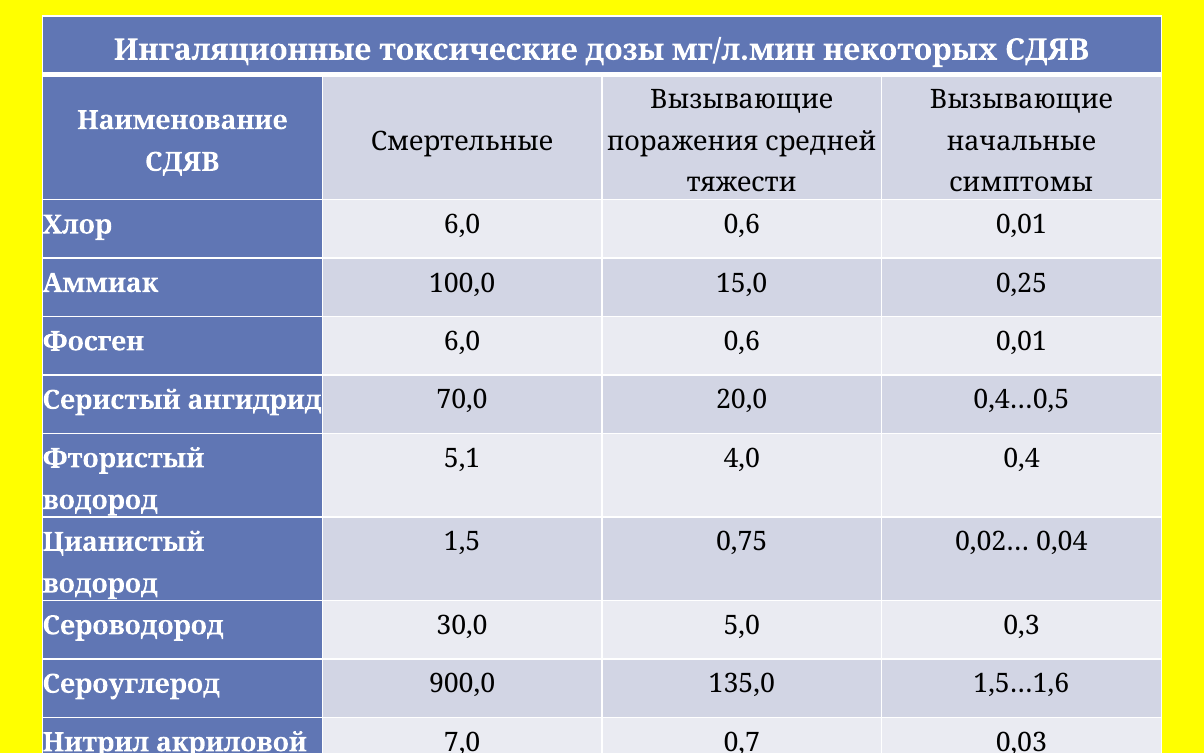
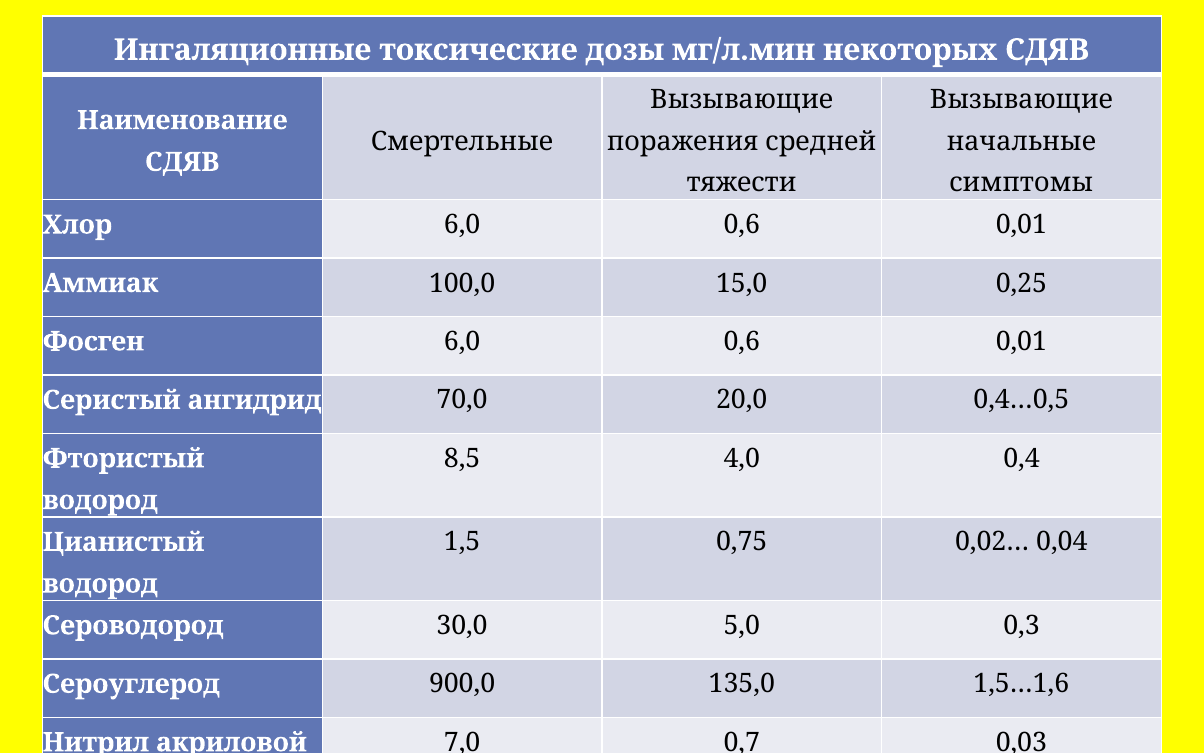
5,1: 5,1 -> 8,5 (462, 458)
